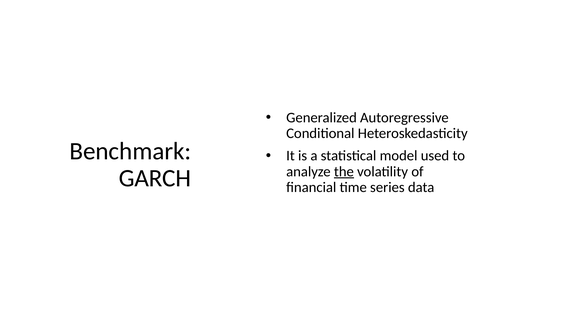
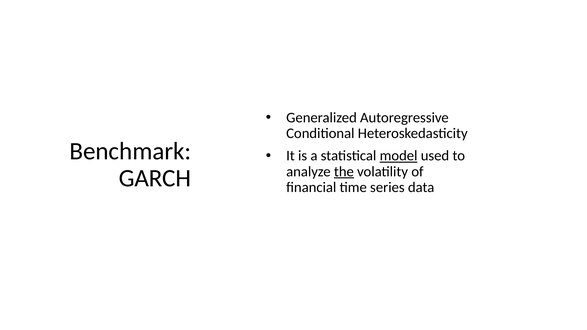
model underline: none -> present (399, 156)
